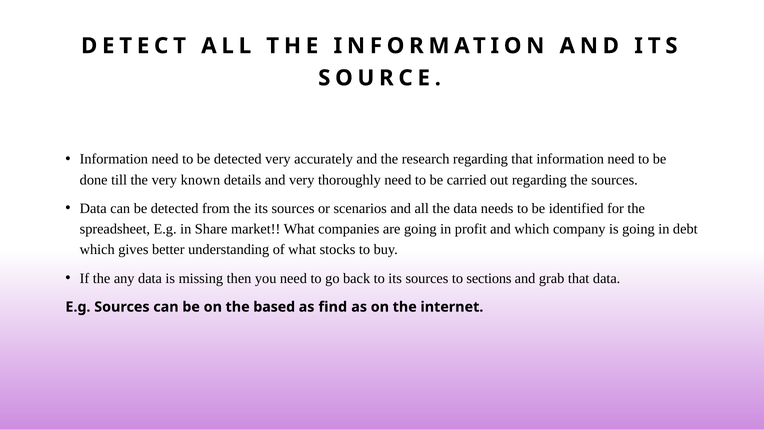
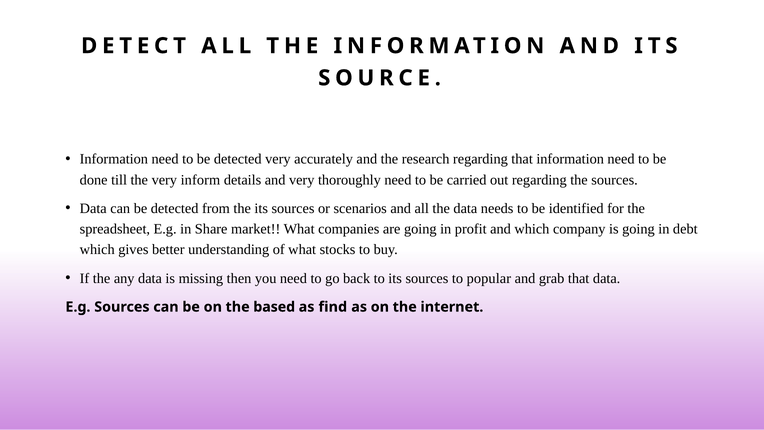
known: known -> inform (200, 180)
sections: sections -> popular (489, 278)
